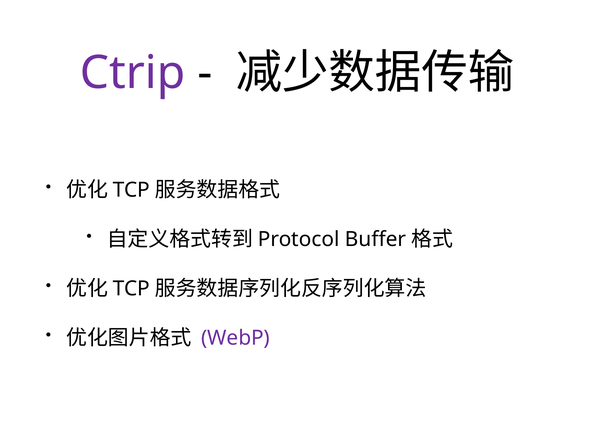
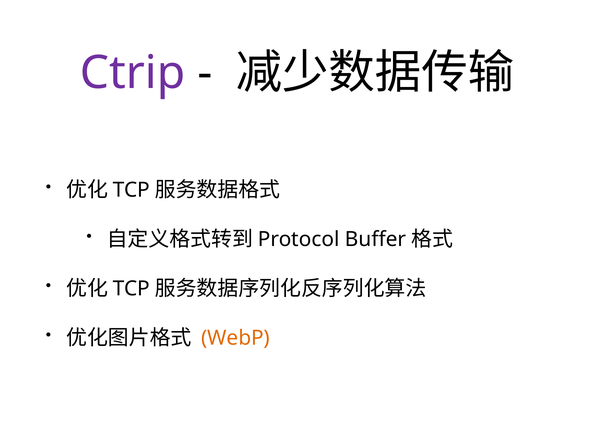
WebP colour: purple -> orange (236, 338)
